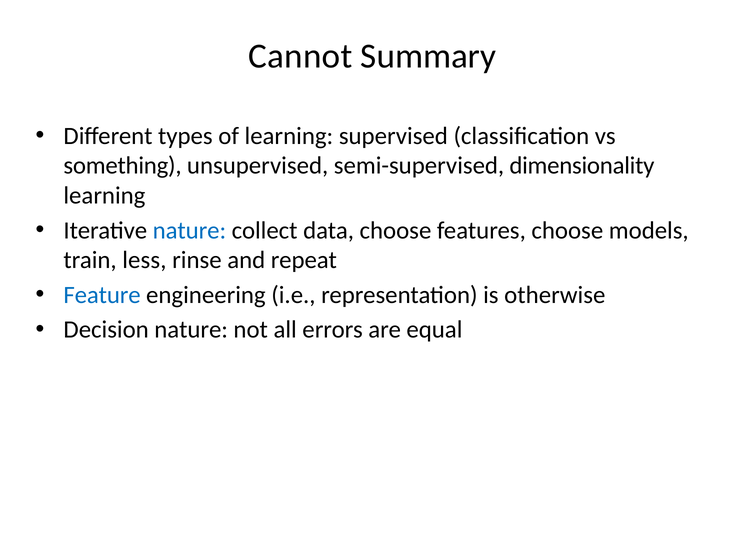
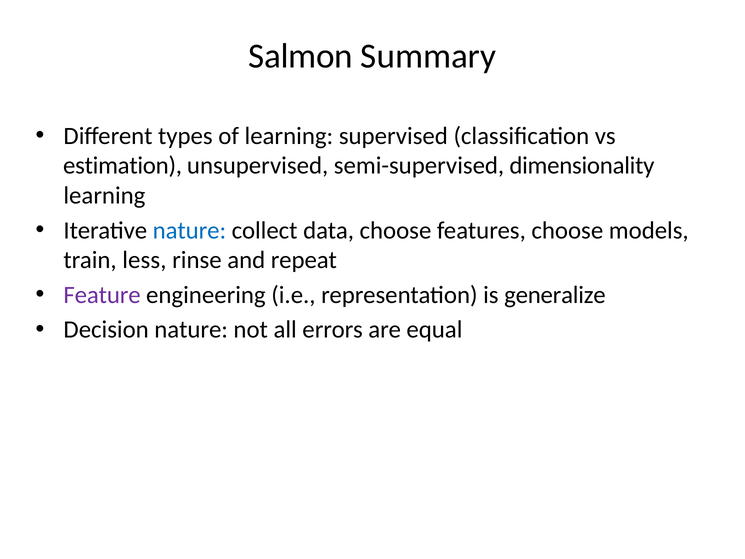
Cannot: Cannot -> Salmon (301, 56)
something: something -> estimation (123, 166)
Feature colour: blue -> purple (102, 295)
otherwise: otherwise -> generalize (555, 295)
